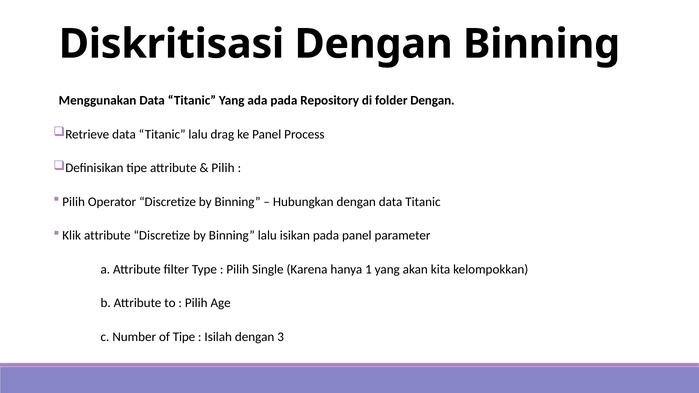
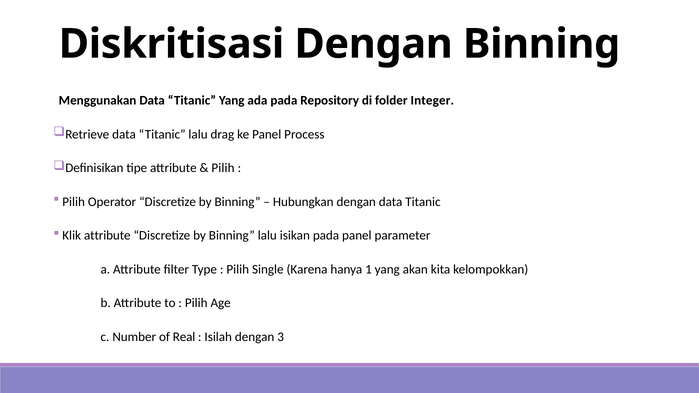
folder Dengan: Dengan -> Integer (432, 101)
of Tipe: Tipe -> Real (184, 337)
